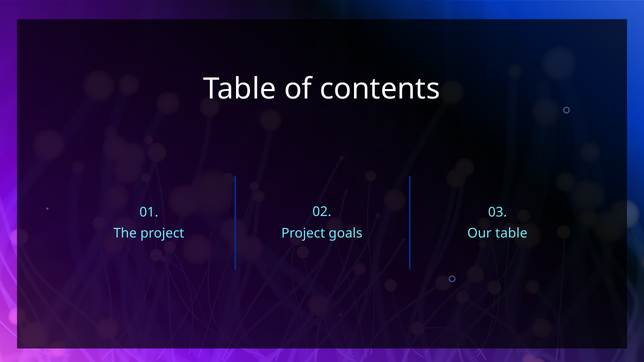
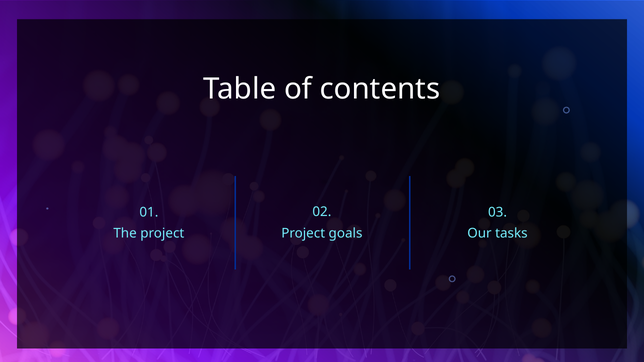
Our table: table -> tasks (511, 234)
